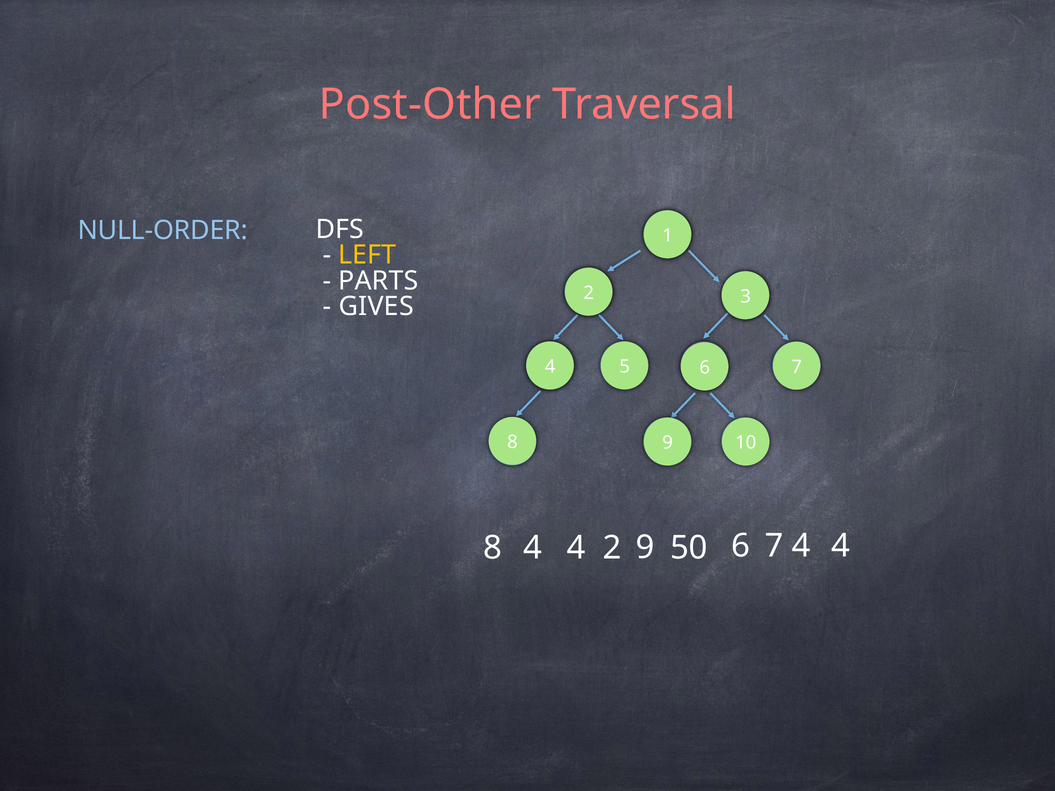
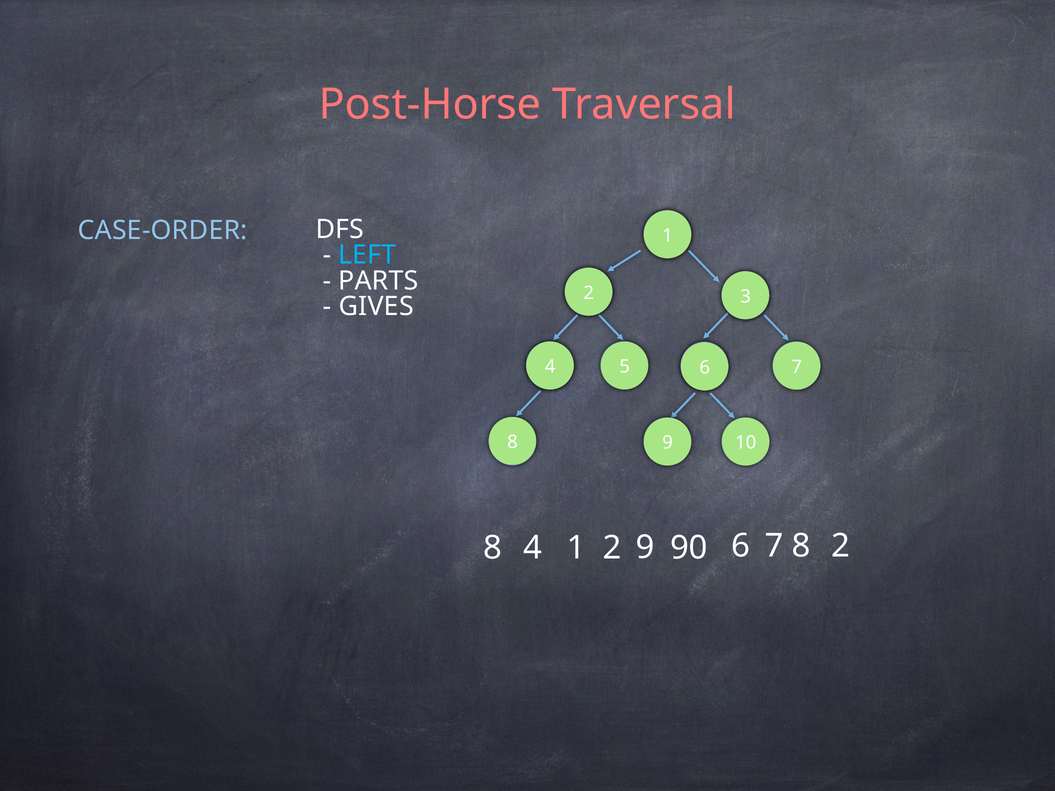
Post-Other: Post-Other -> Post-Horse (430, 105)
NULL-ORDER: NULL-ORDER -> CASE-ORDER (163, 230)
LEFT colour: yellow -> light blue (367, 255)
50: 50 -> 90 (689, 548)
4: 4 -> 8 (801, 546)
4 4: 4 -> 1 (576, 548)
2 4: 4 -> 2 (841, 546)
